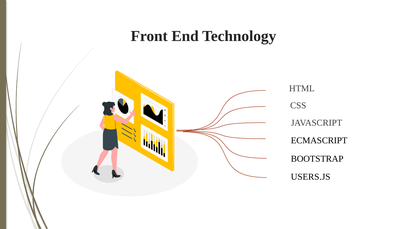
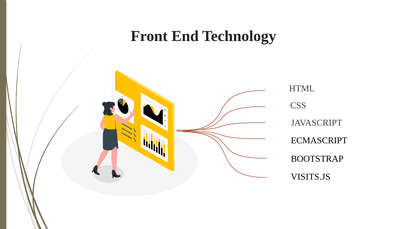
USERS.JS: USERS.JS -> VISITS.JS (311, 177)
